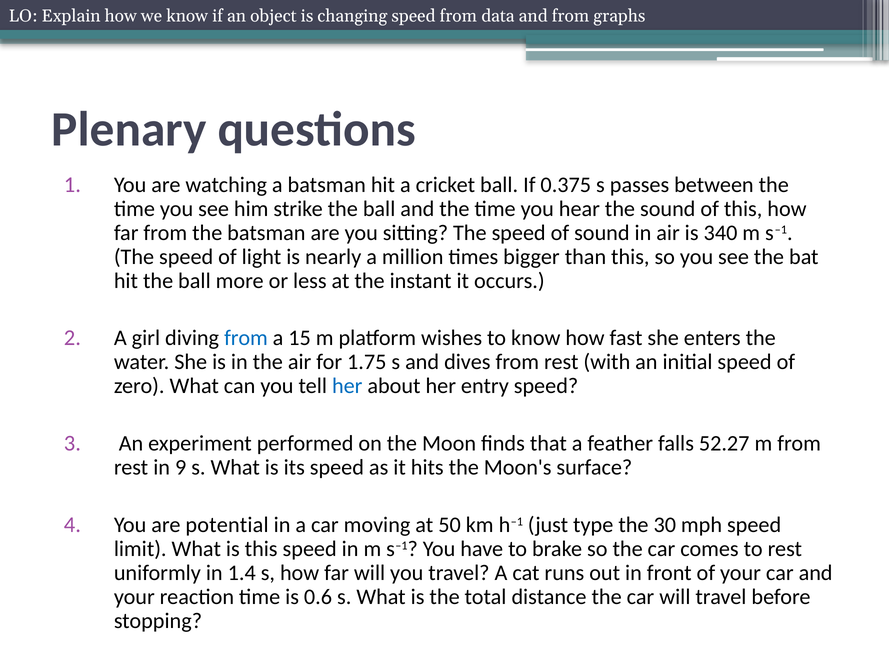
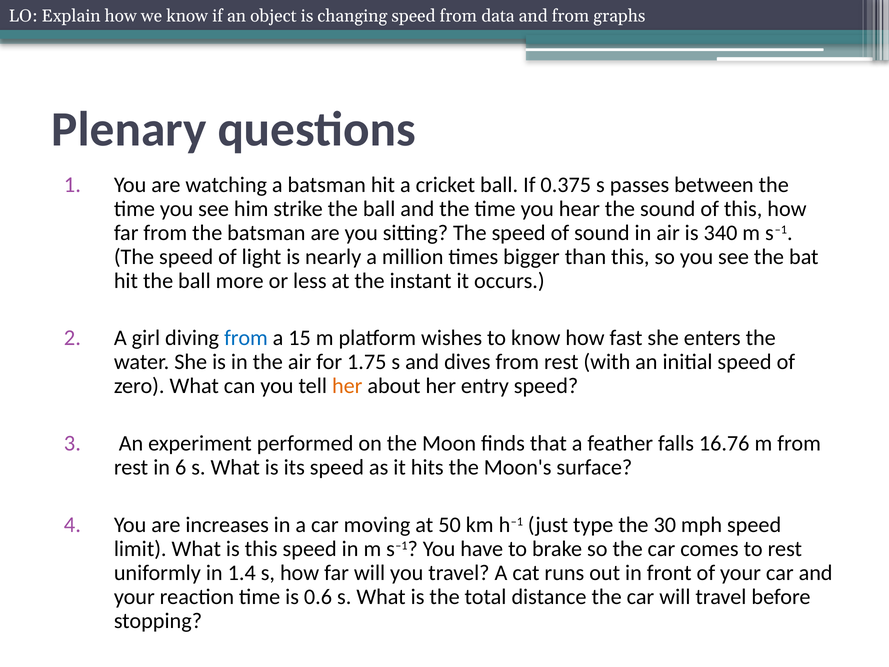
her colour: blue -> orange (347, 386)
52.27: 52.27 -> 16.76 (724, 443)
9: 9 -> 6 (181, 467)
potential: potential -> increases (227, 525)
